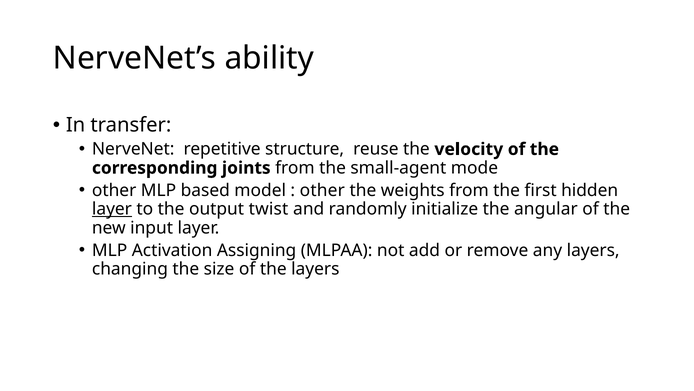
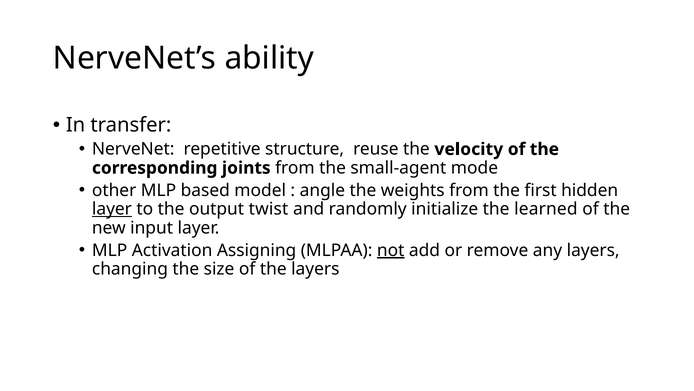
other: other -> angle (322, 190)
angular: angular -> learned (546, 209)
not underline: none -> present (391, 250)
